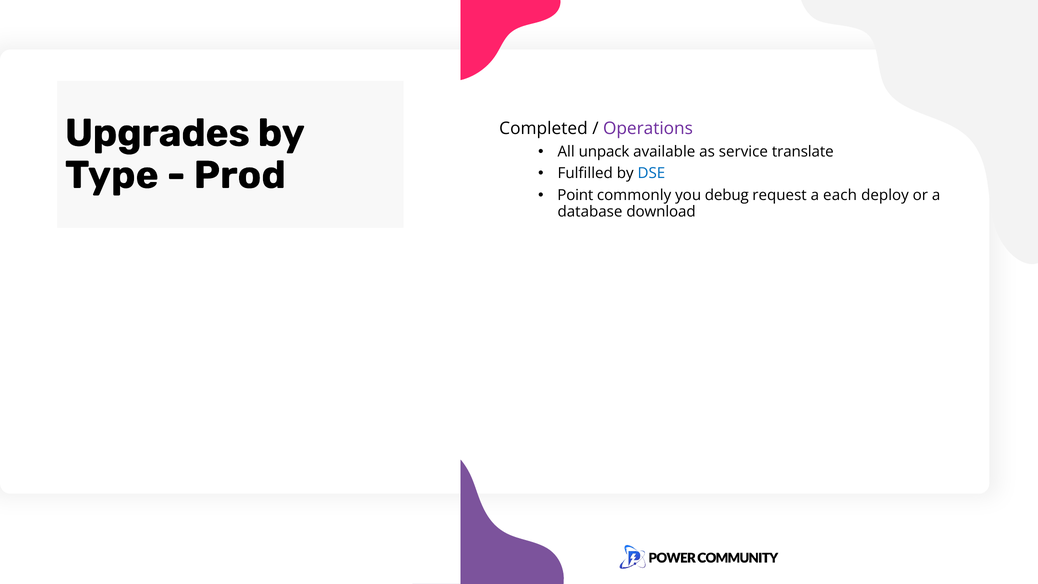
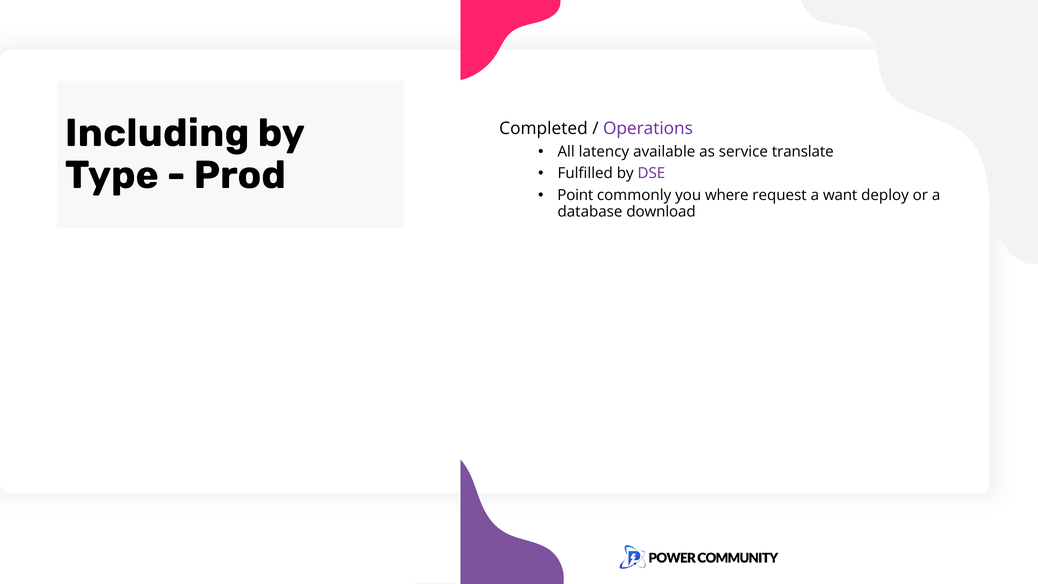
Upgrades: Upgrades -> Including (157, 133)
unpack: unpack -> latency (604, 152)
DSE colour: blue -> purple (651, 173)
debug: debug -> where (727, 195)
each: each -> want (840, 195)
